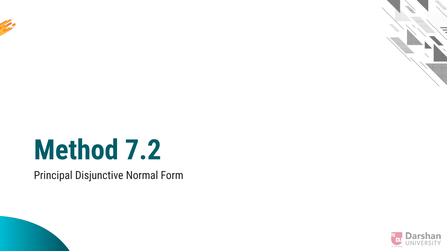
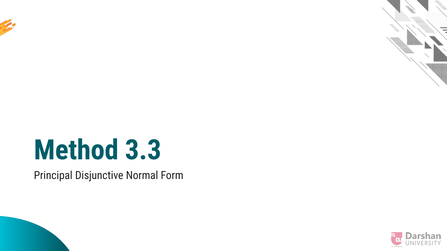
7.2: 7.2 -> 3.3 (143, 150)
